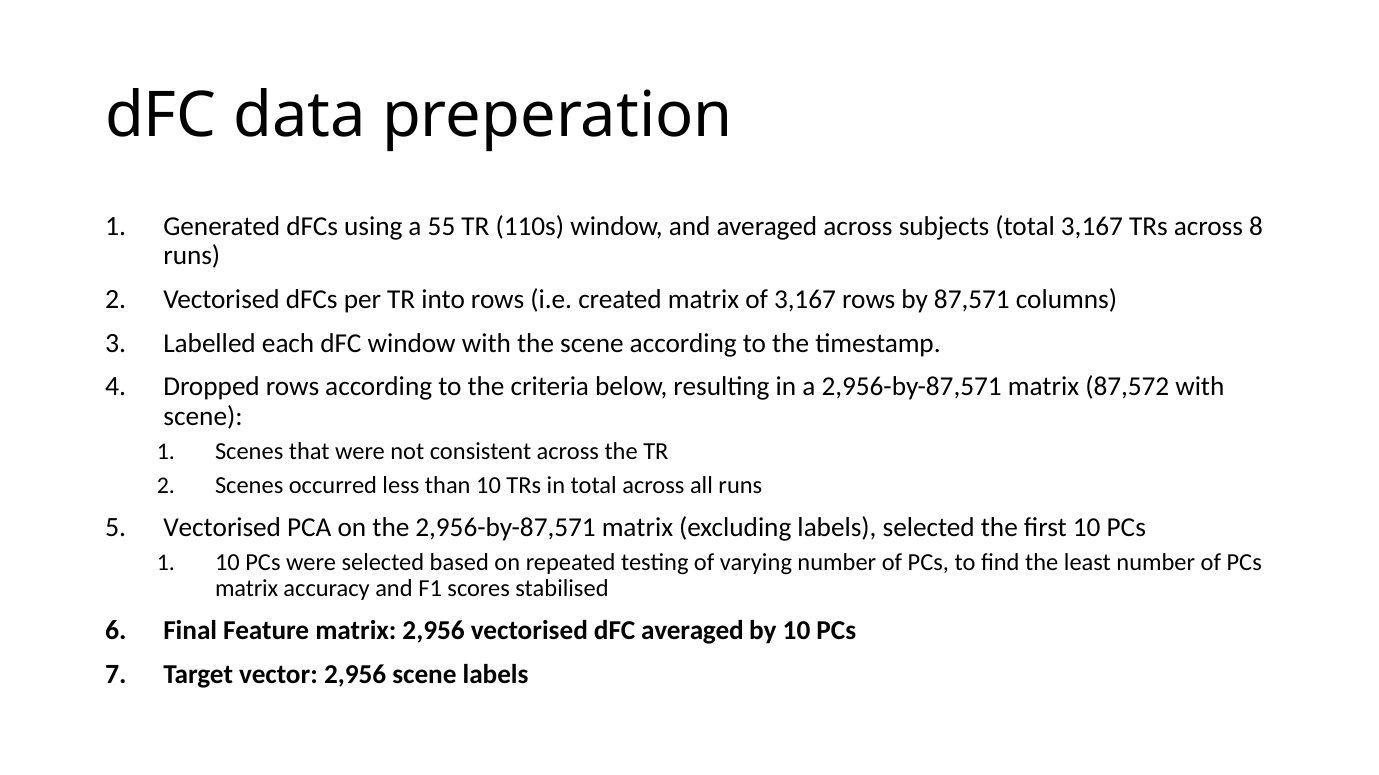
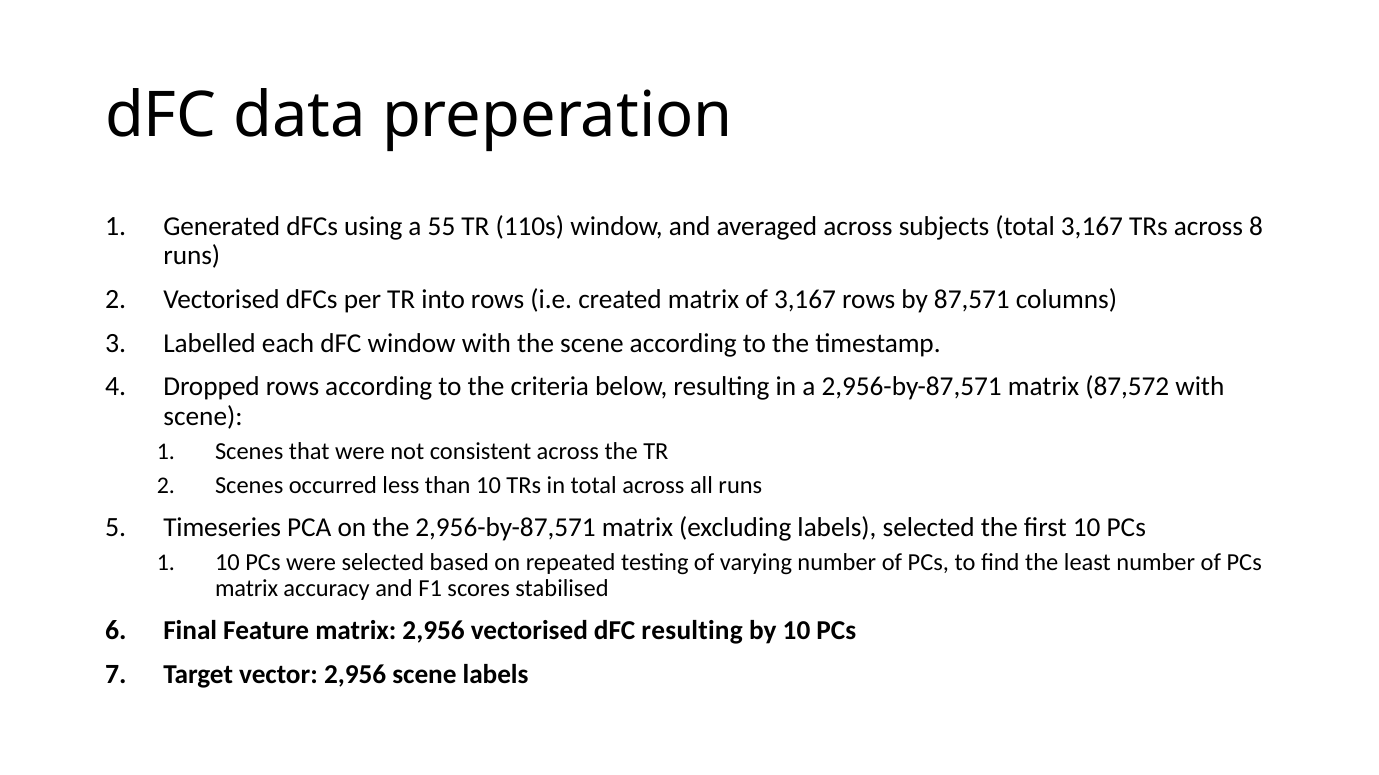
Vectorised: Vectorised -> Timeseries (222, 528)
dFC averaged: averaged -> resulting (692, 631)
